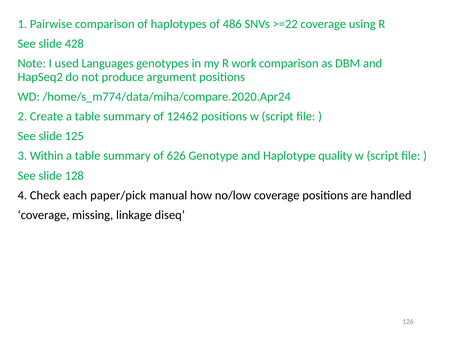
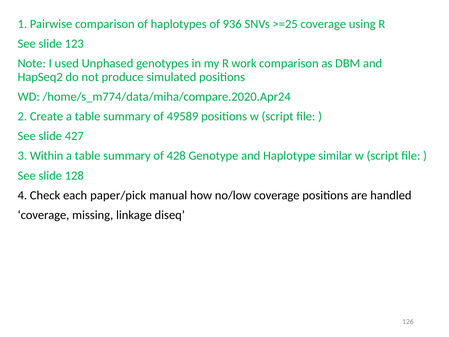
486: 486 -> 936 (232, 24)
>=22: >=22 -> >=25 (285, 24)
428: 428 -> 123 (74, 44)
Languages: Languages -> Unphased (107, 63)
argument: argument -> simulated (171, 77)
12462: 12462 -> 49589 (183, 116)
125: 125 -> 427 (74, 136)
626: 626 -> 428 (176, 156)
quality: quality -> similar (335, 156)
